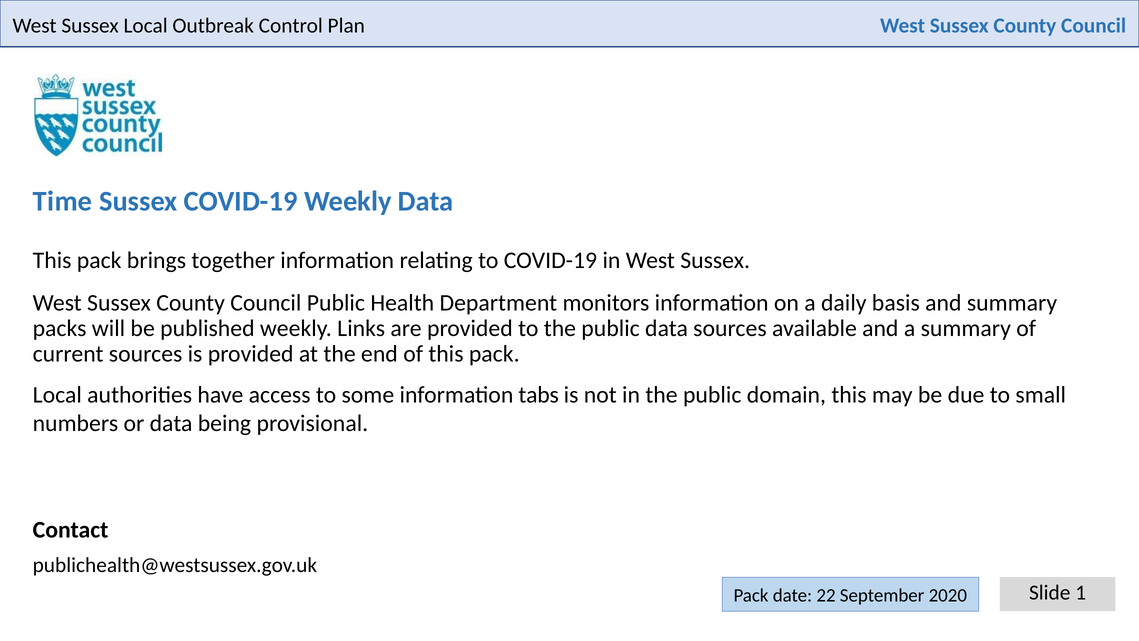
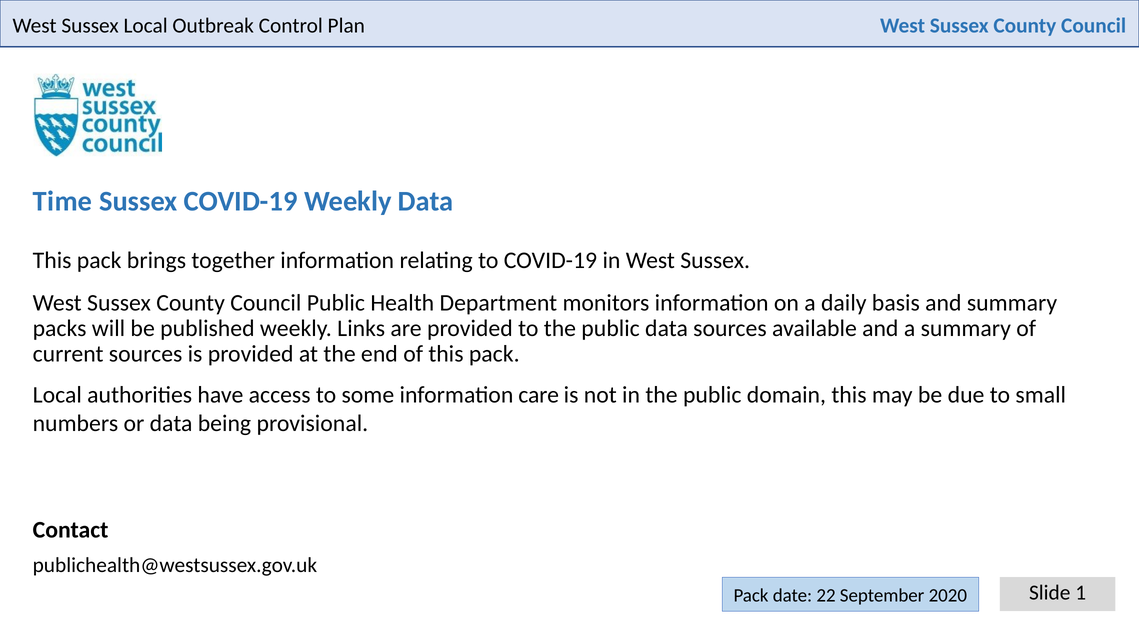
tabs: tabs -> care (539, 395)
